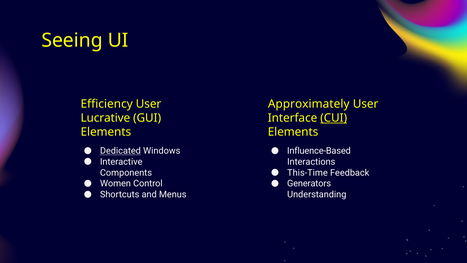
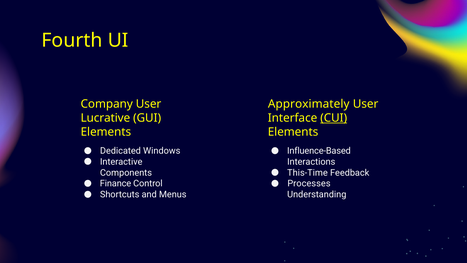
Seeing: Seeing -> Fourth (72, 40)
Efficiency: Efficiency -> Company (107, 104)
Dedicated underline: present -> none (120, 151)
Women: Women -> Finance (116, 183)
Generators: Generators -> Processes (309, 183)
